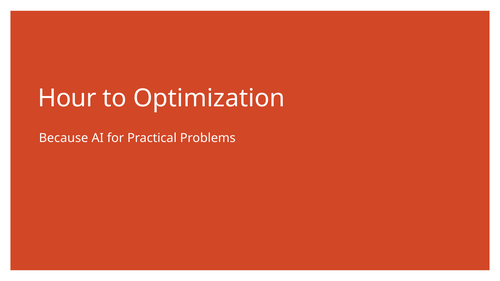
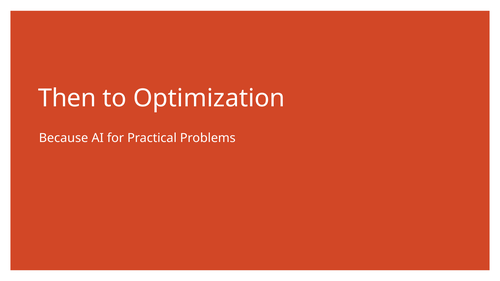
Hour: Hour -> Then (67, 98)
